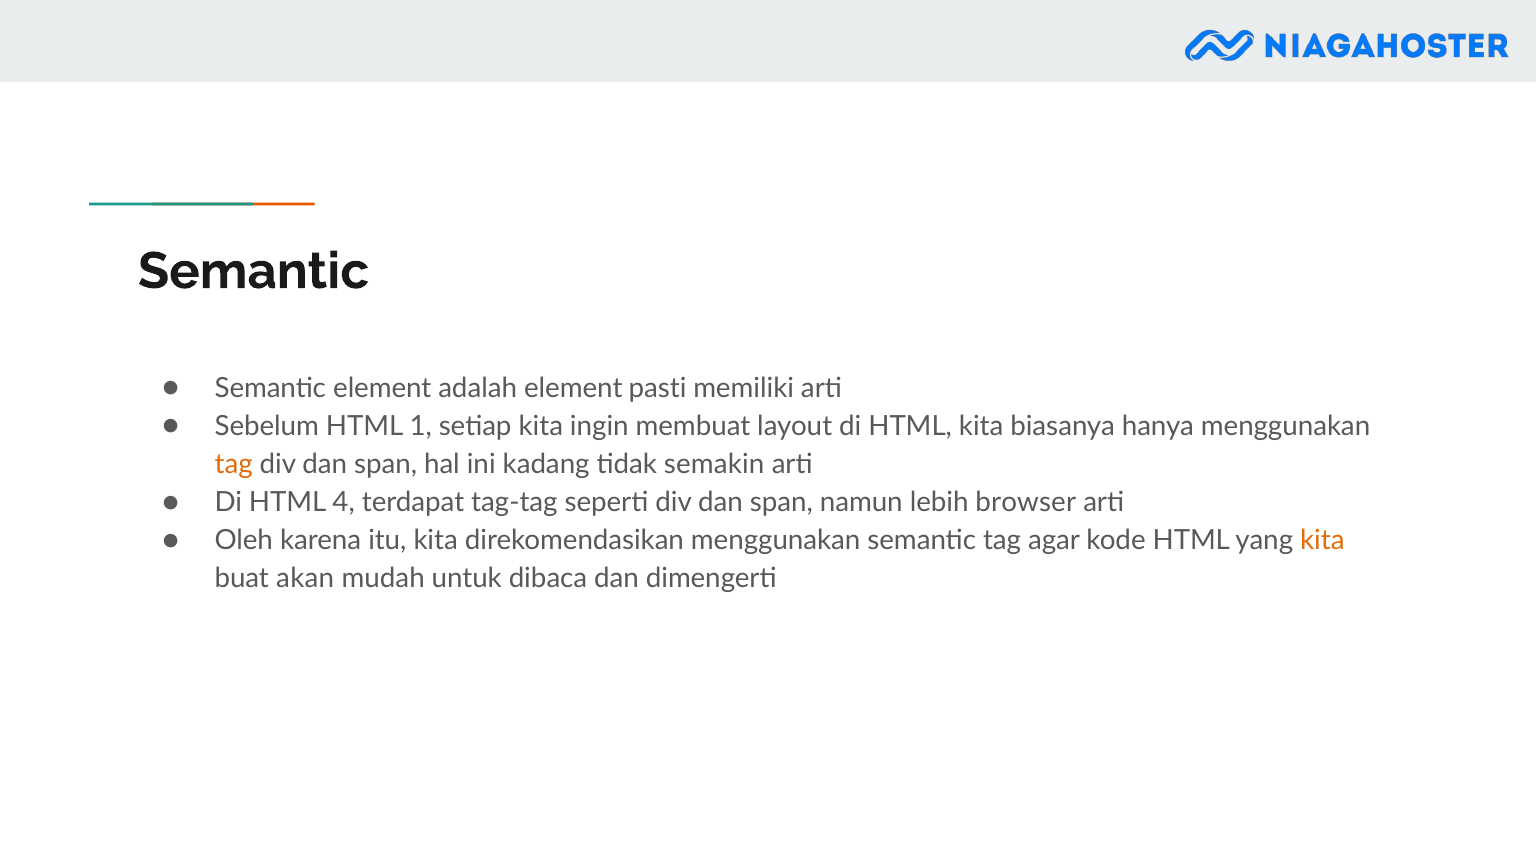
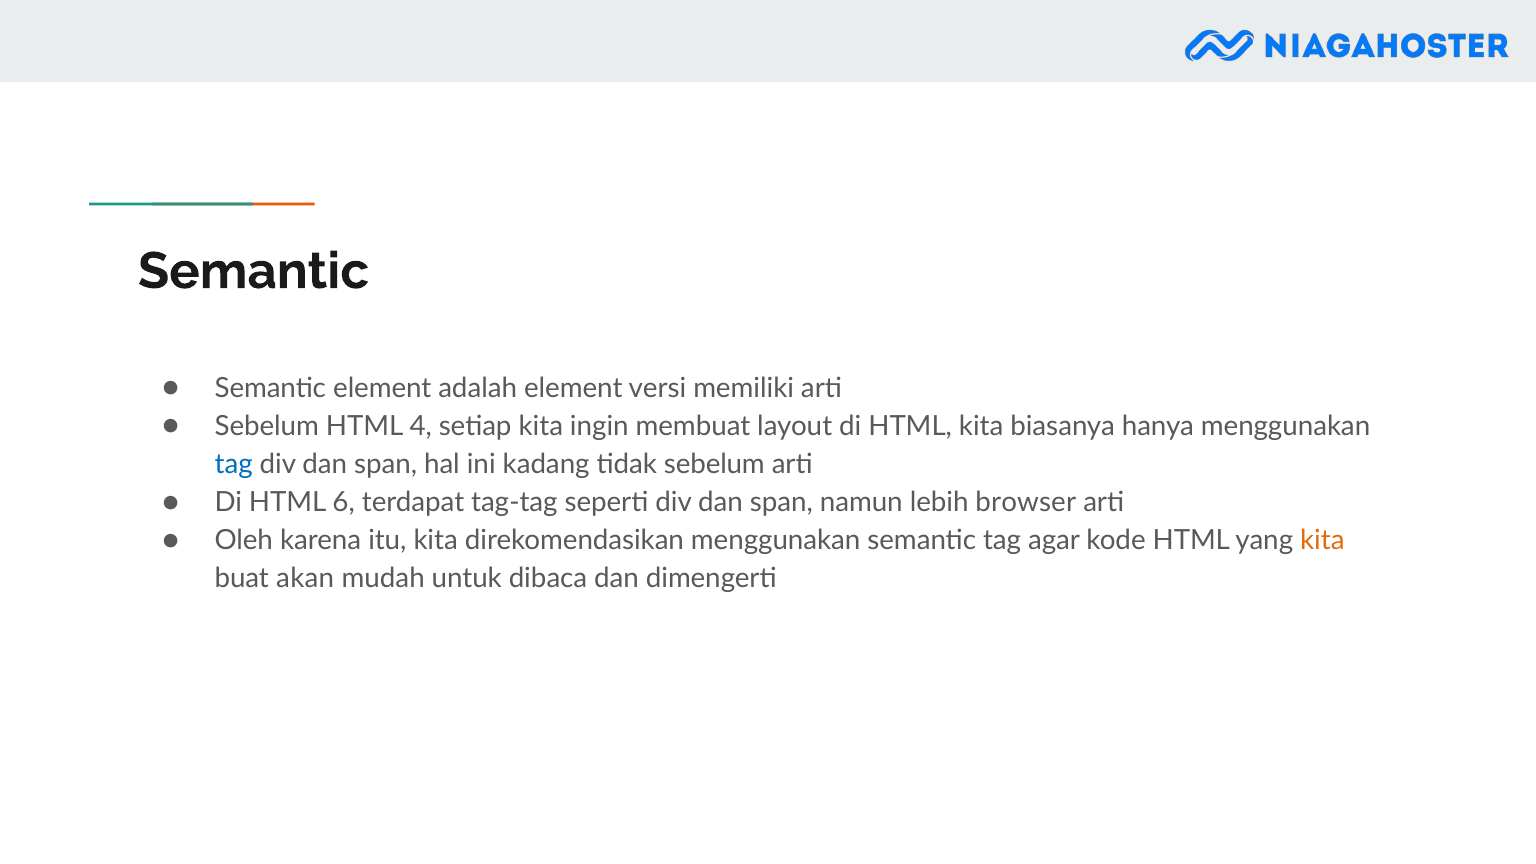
pasti: pasti -> versi (658, 388)
1: 1 -> 4 (421, 426)
tag colour: orange -> blue (234, 464)
tidak semakin: semakin -> sebelum (714, 464)
4: 4 -> 6 (344, 502)
